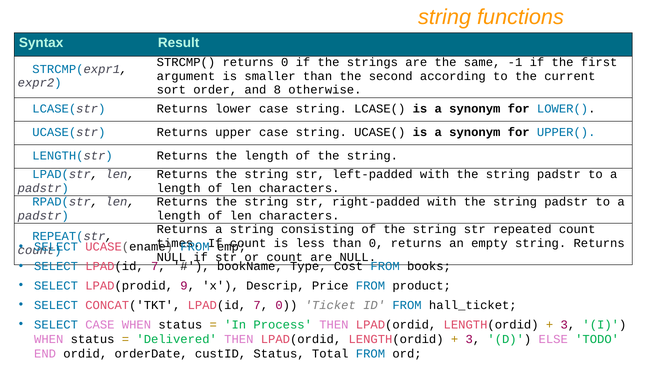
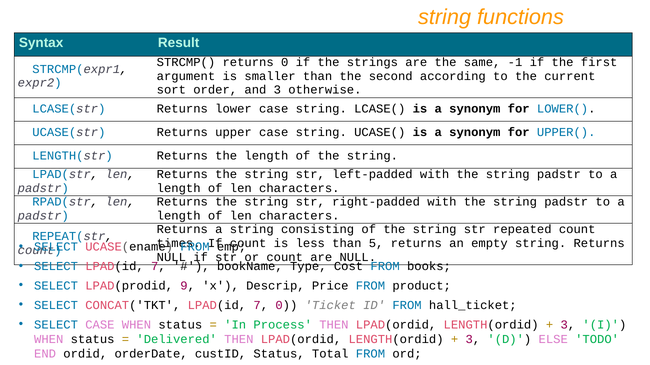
and 8: 8 -> 3 (277, 90)
than 0: 0 -> 5 (376, 244)
